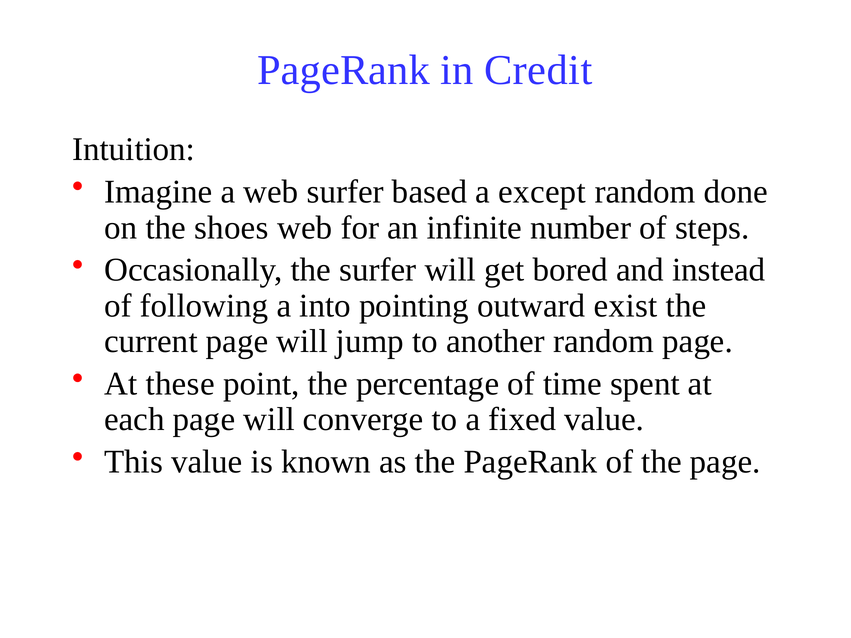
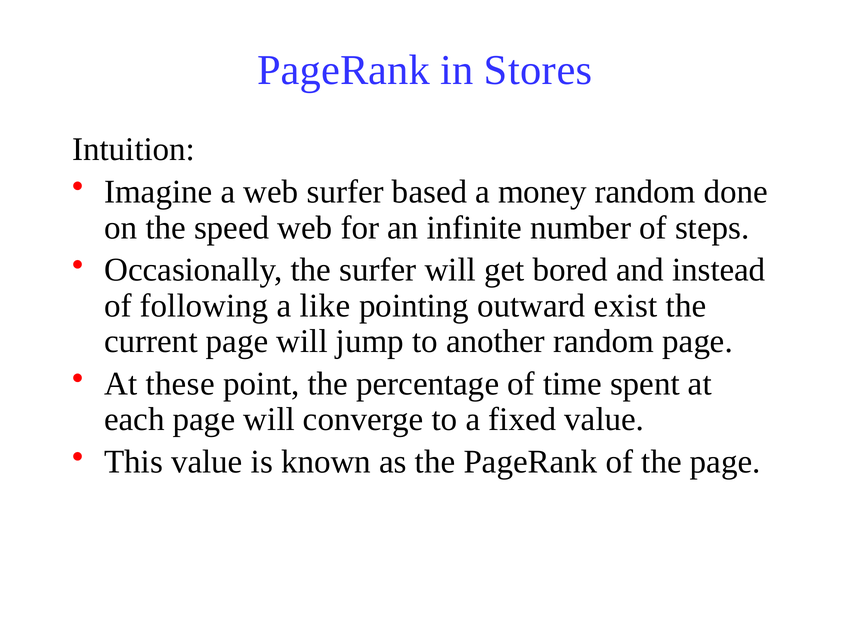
Credit: Credit -> Stores (538, 70)
except: except -> money (542, 192)
shoes: shoes -> speed (232, 228)
into: into -> like (325, 306)
